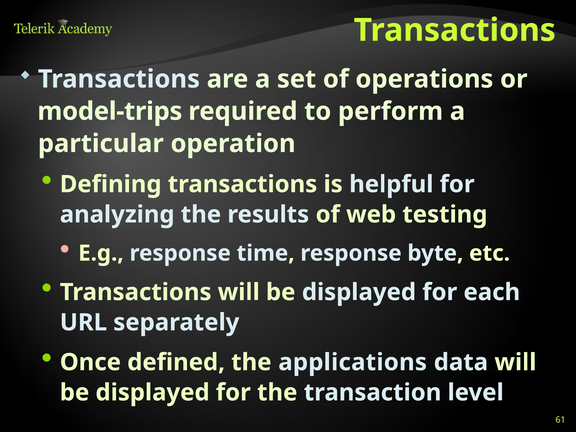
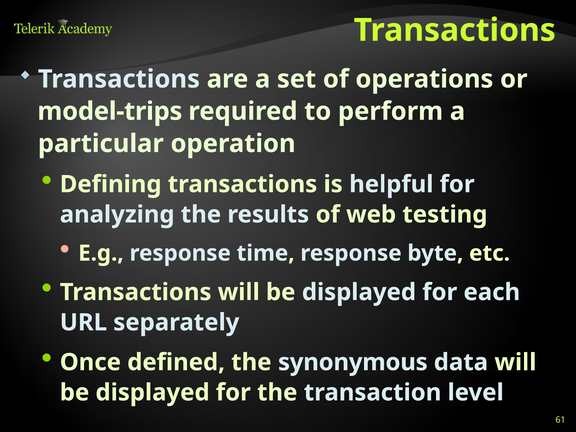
applications: applications -> synonymous (353, 362)
